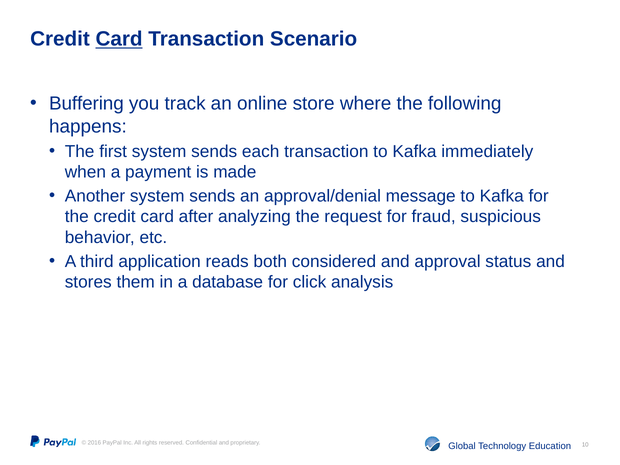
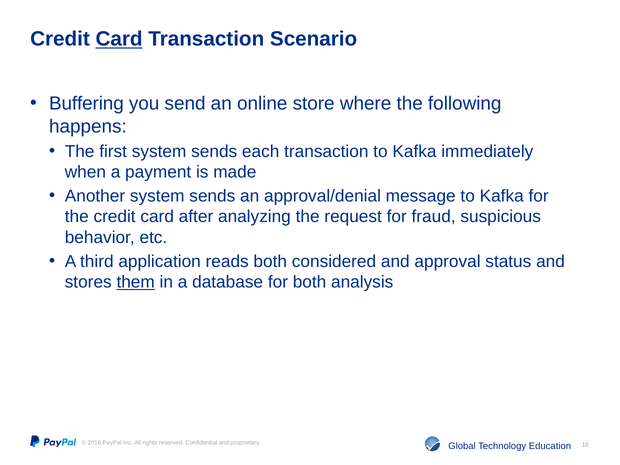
track: track -> send (185, 104)
them underline: none -> present (136, 282)
for click: click -> both (310, 282)
